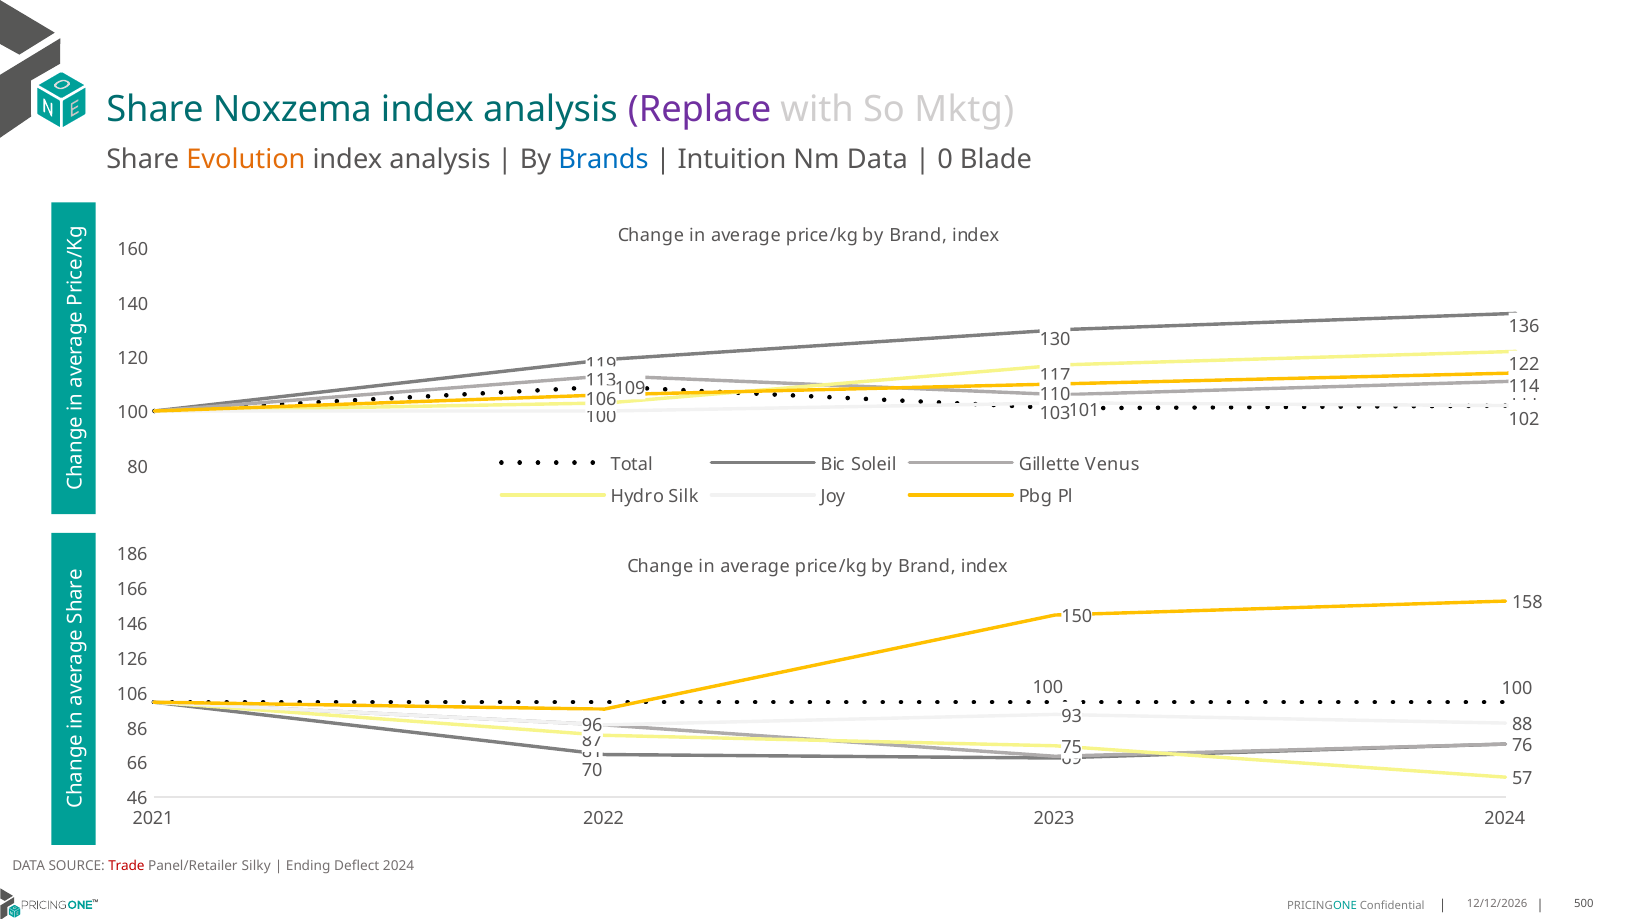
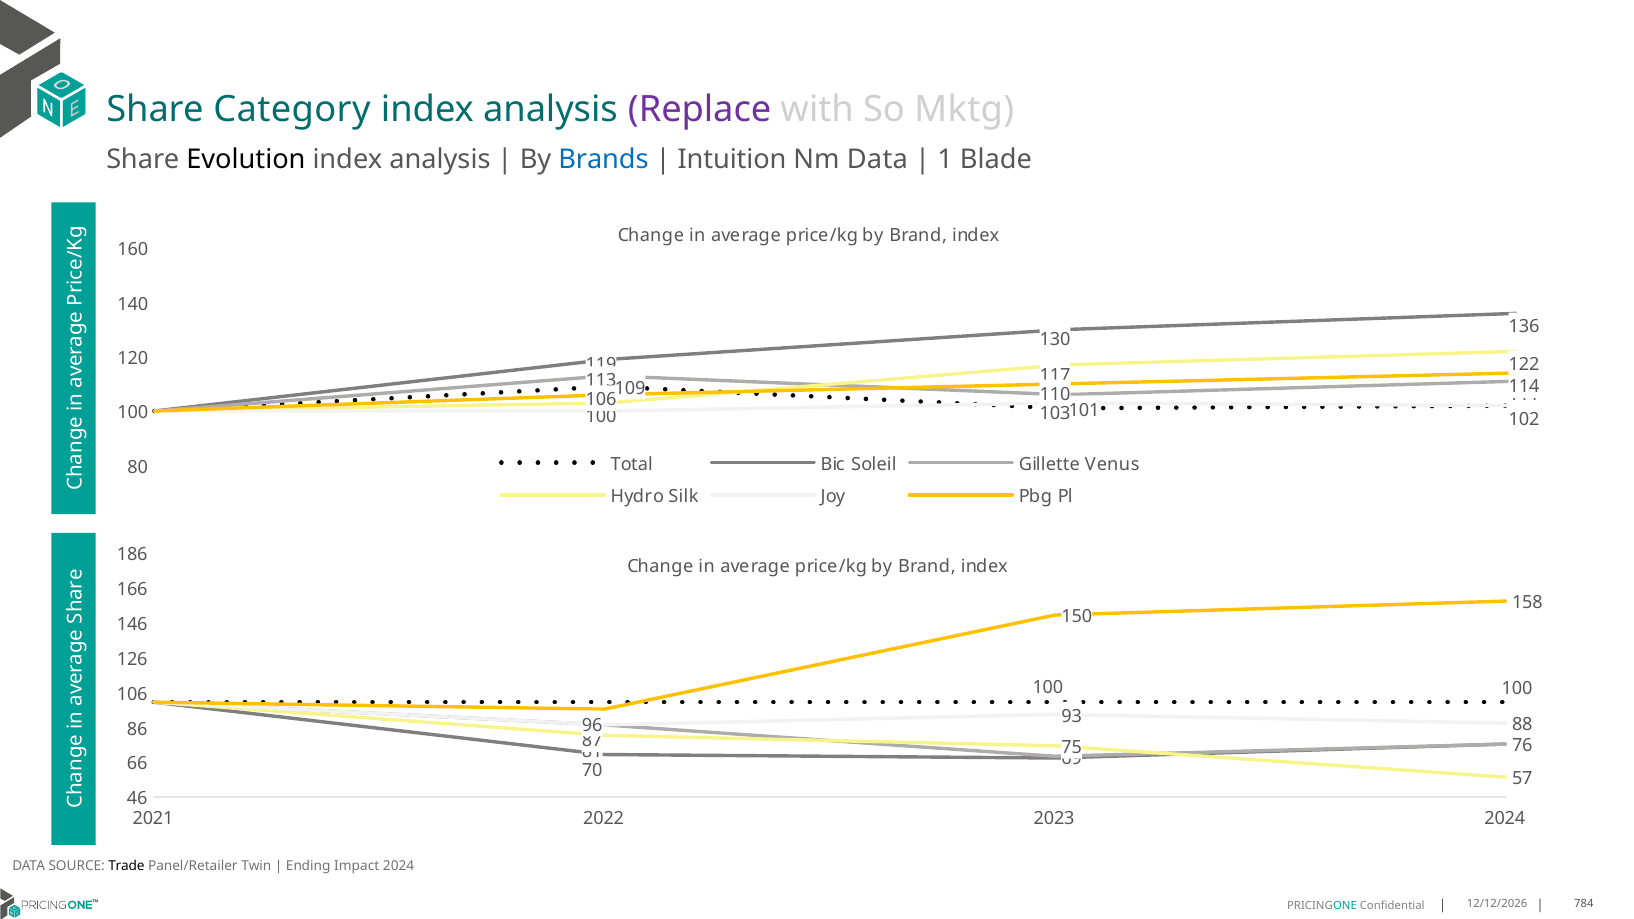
Noxzema: Noxzema -> Category (292, 110)
Evolution colour: orange -> black (246, 159)
0: 0 -> 1 (945, 159)
Trade colour: red -> black (126, 866)
Silky: Silky -> Twin (256, 866)
Deflect: Deflect -> Impact (357, 866)
500: 500 -> 784 (1584, 904)
